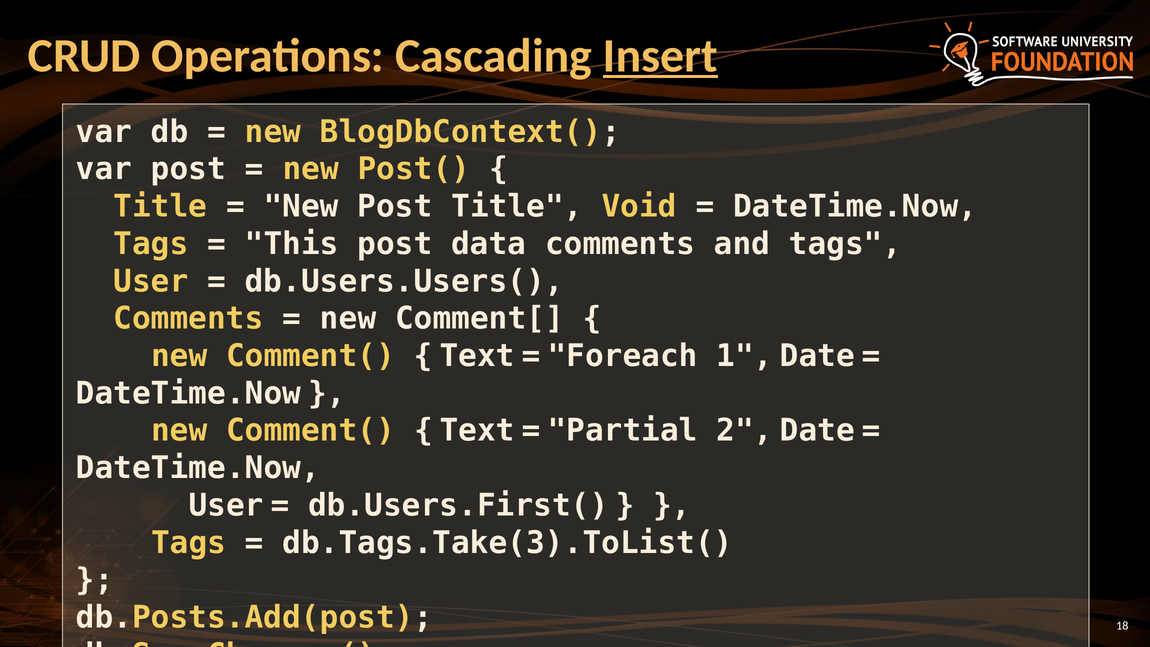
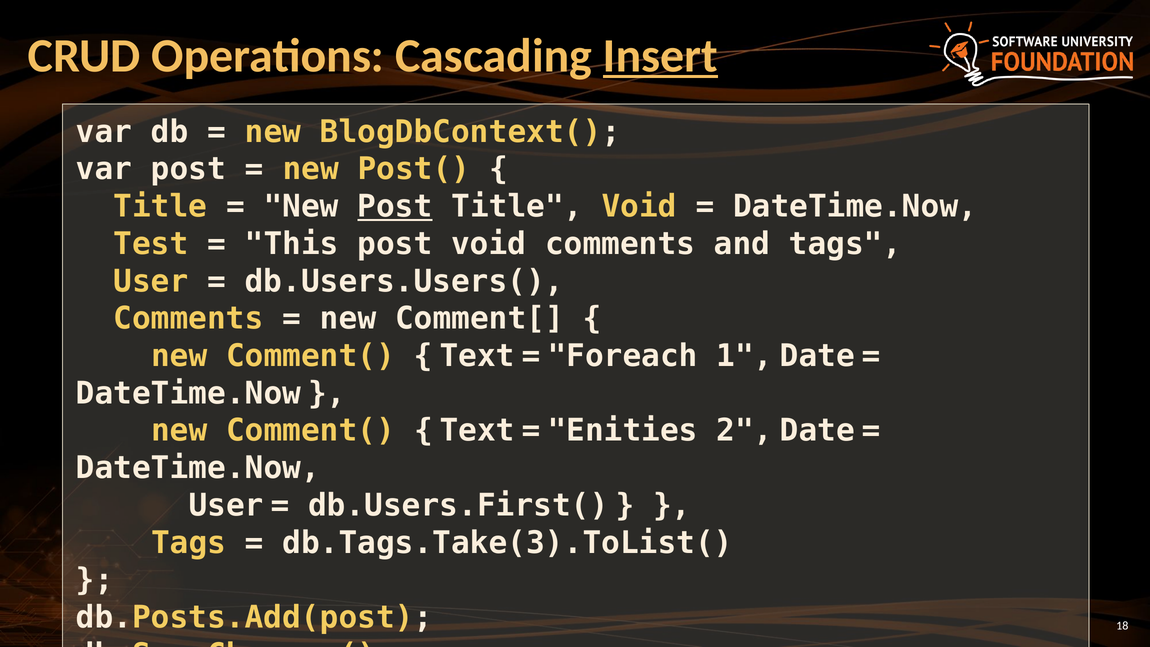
Post underline: none -> present (395, 207)
Tags: Tags -> Test (151, 244)
post data: data -> void (489, 244)
Partial: Partial -> Enities (623, 431)
